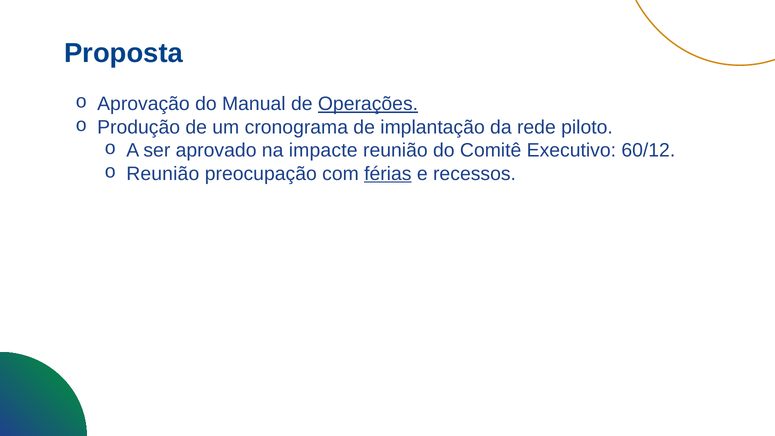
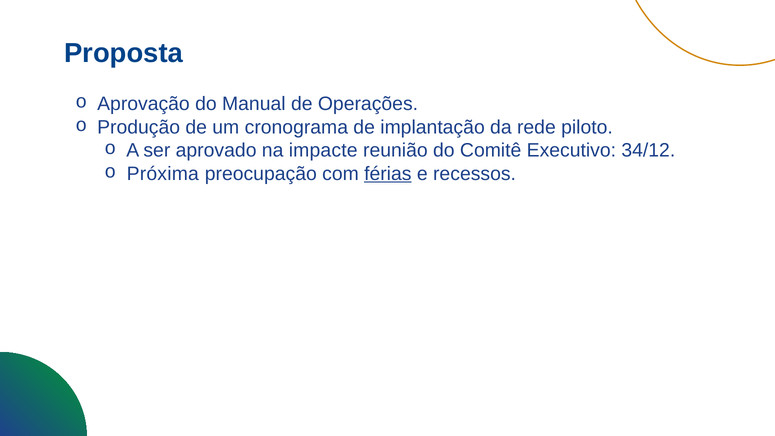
Operações underline: present -> none (368, 104)
60/12: 60/12 -> 34/12 (648, 150)
Reunião: Reunião -> Próxima (163, 174)
